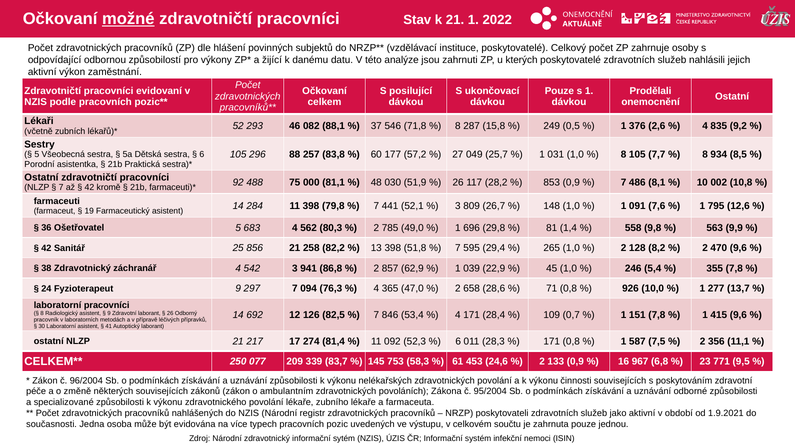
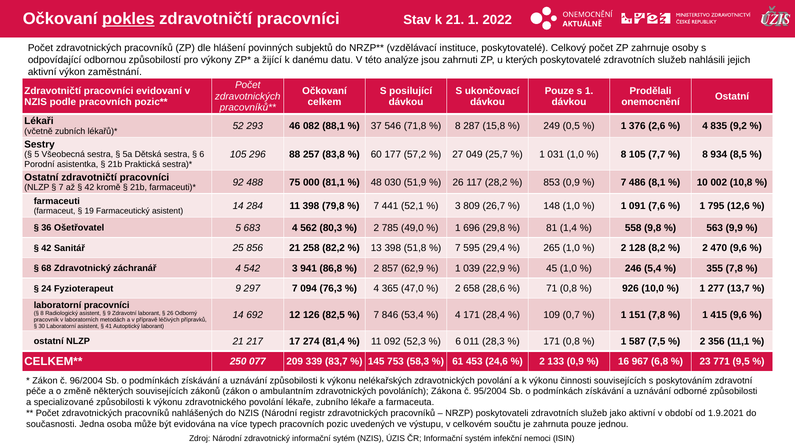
možné: možné -> pokles (128, 19)
38: 38 -> 68 (46, 268)
